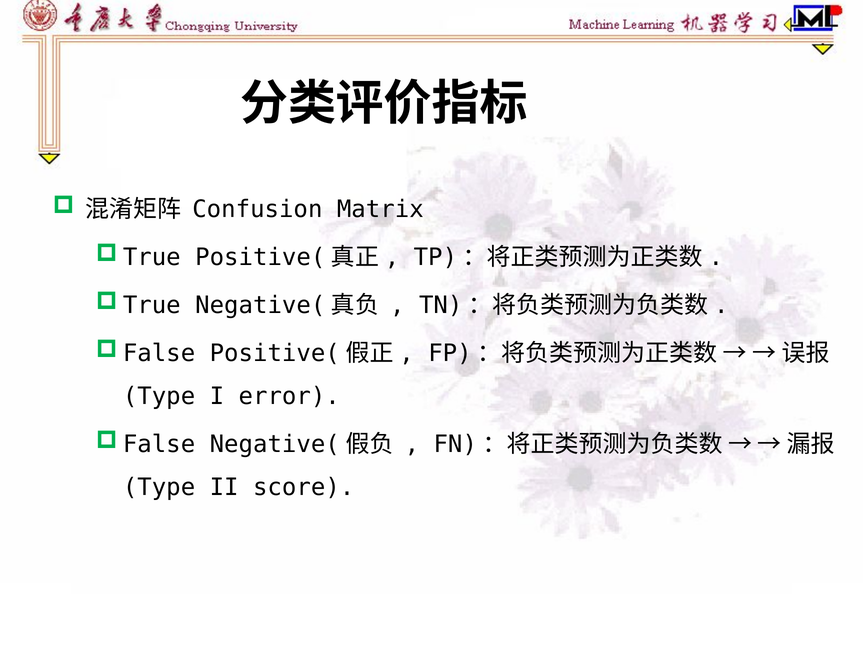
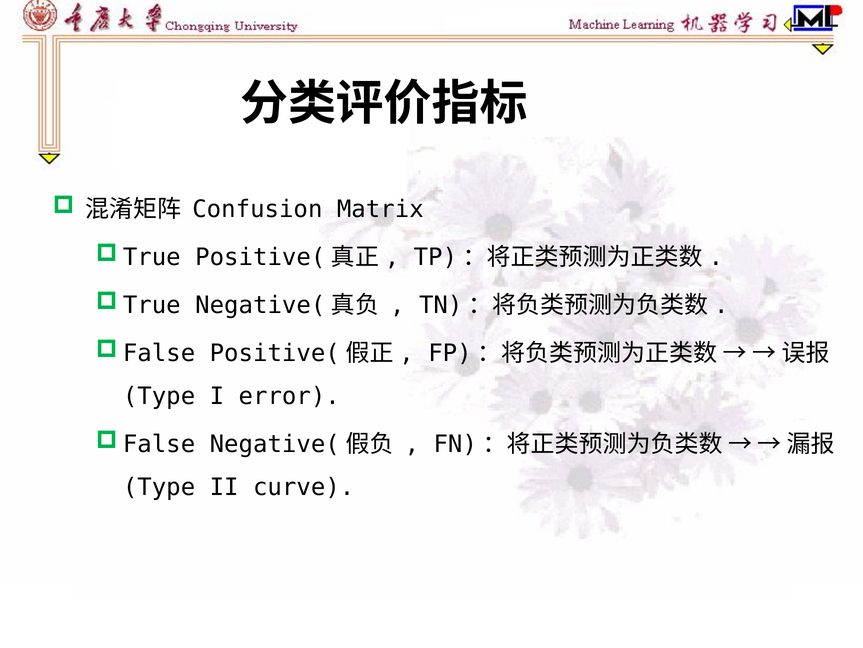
score: score -> curve (304, 487)
